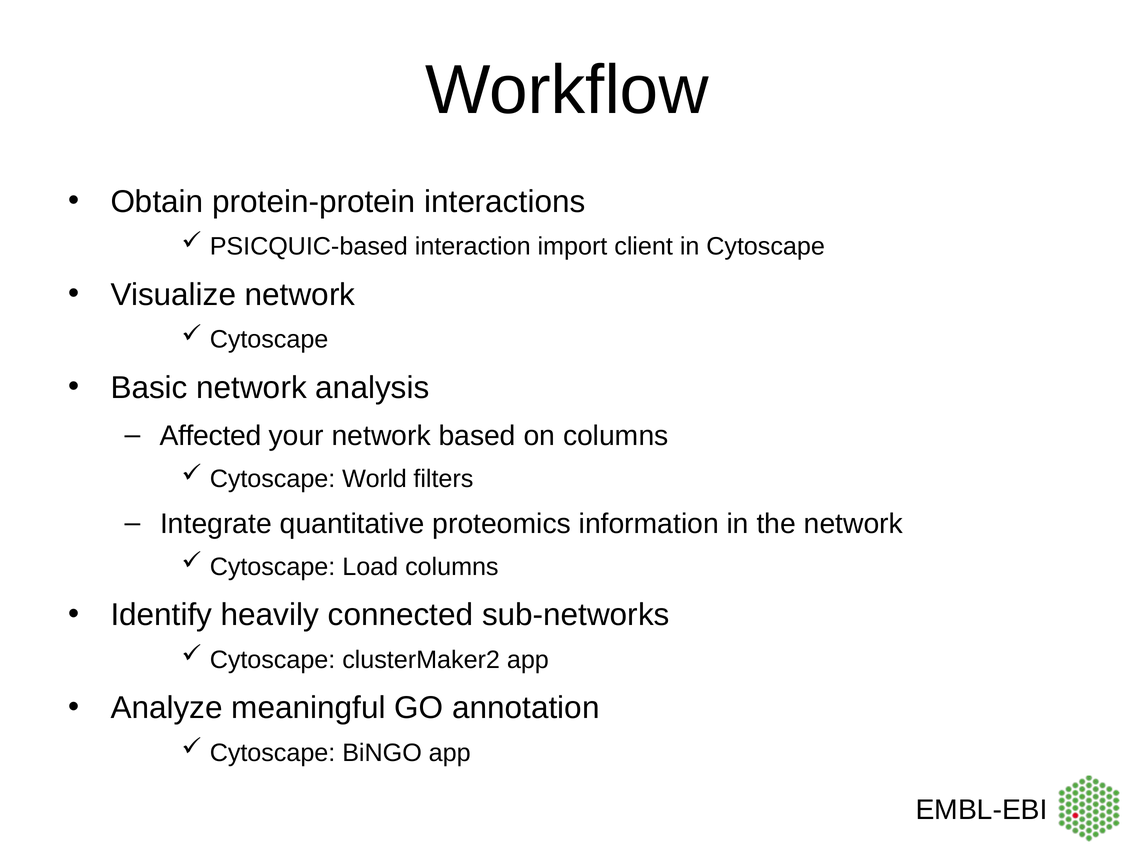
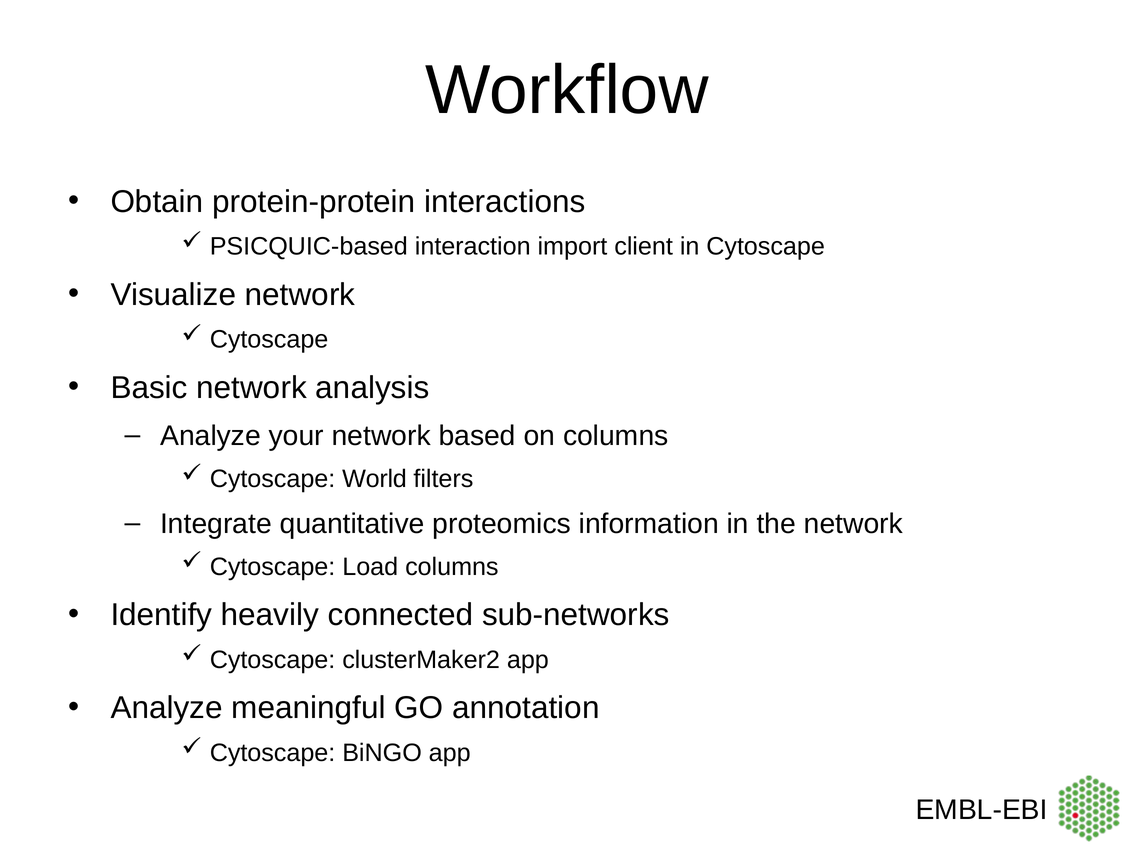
Affected: Affected -> Analyze (211, 436)
